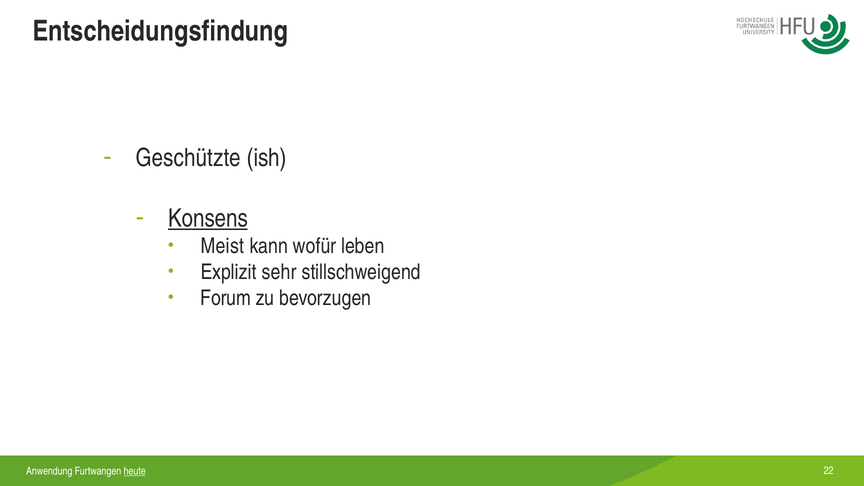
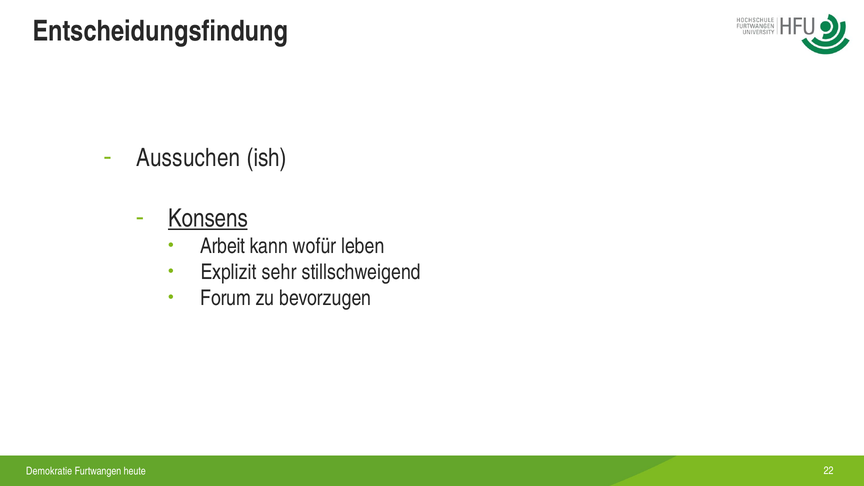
Geschützte: Geschützte -> Aussuchen (188, 158)
Meist: Meist -> Arbeit (223, 246)
Anwendung: Anwendung -> Demokratie (49, 471)
heute underline: present -> none (135, 471)
